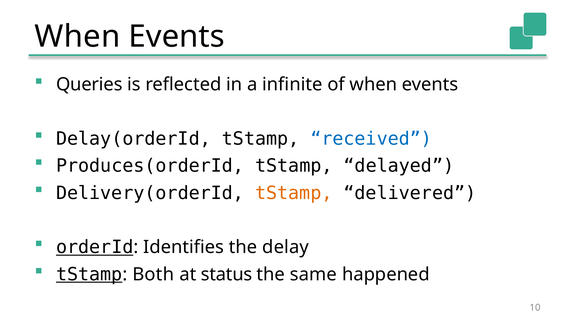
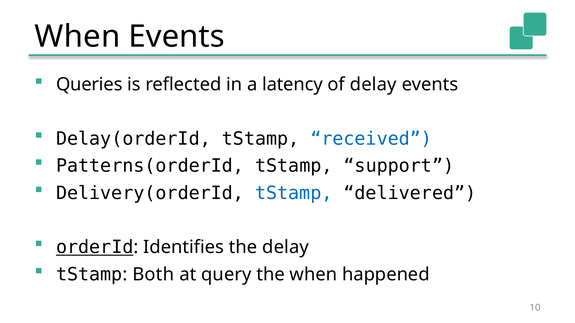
infinite: infinite -> latency (292, 85)
of when: when -> delay (373, 85)
Produces(orderId: Produces(orderId -> Patterns(orderId (150, 166)
delayed: delayed -> support (399, 166)
tStamp colour: orange -> blue (294, 193)
tStamp underline: present -> none (89, 275)
status: status -> query (226, 275)
the same: same -> when (313, 275)
